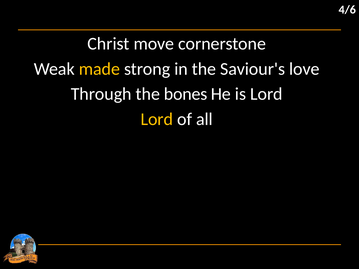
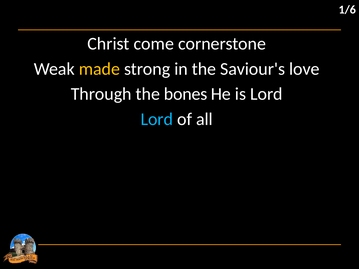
4/6: 4/6 -> 1/6 (347, 10)
move: move -> come (154, 44)
Lord colour: yellow -> light blue (157, 119)
